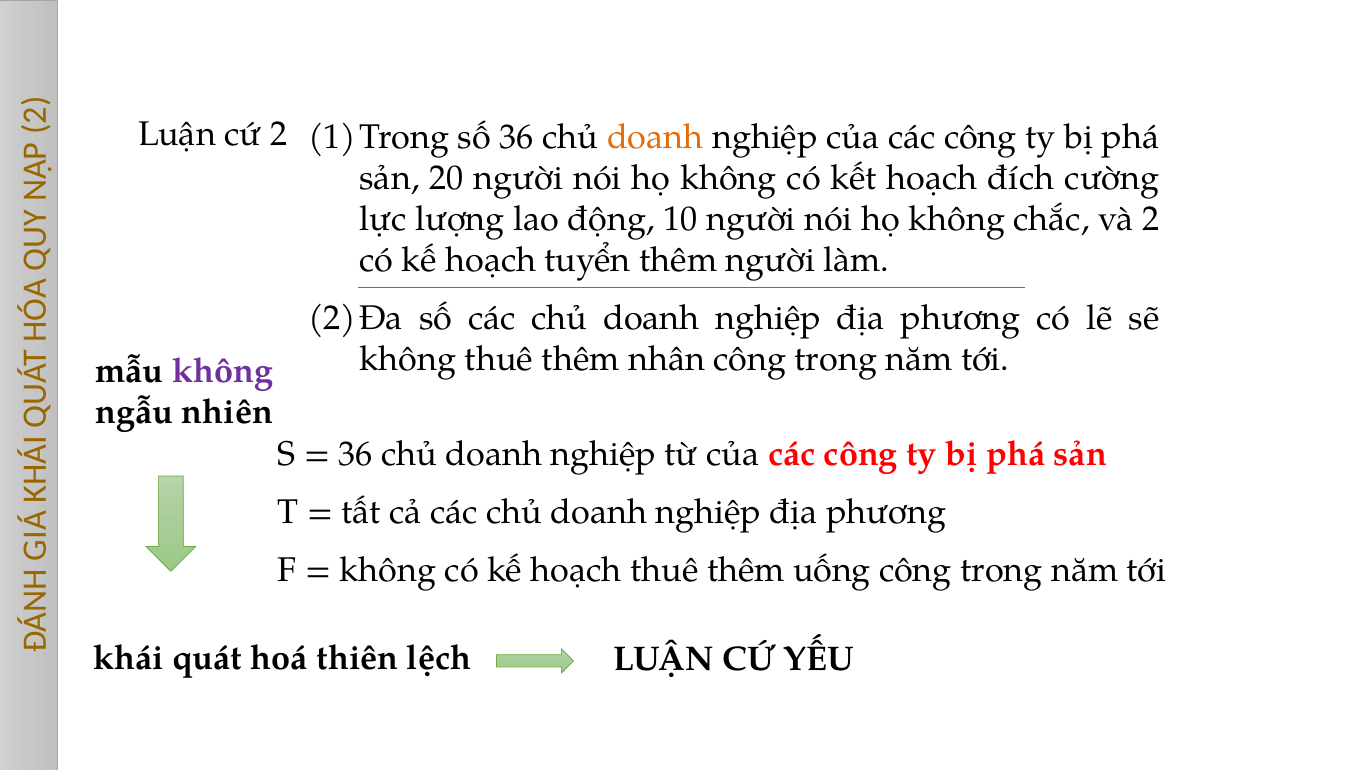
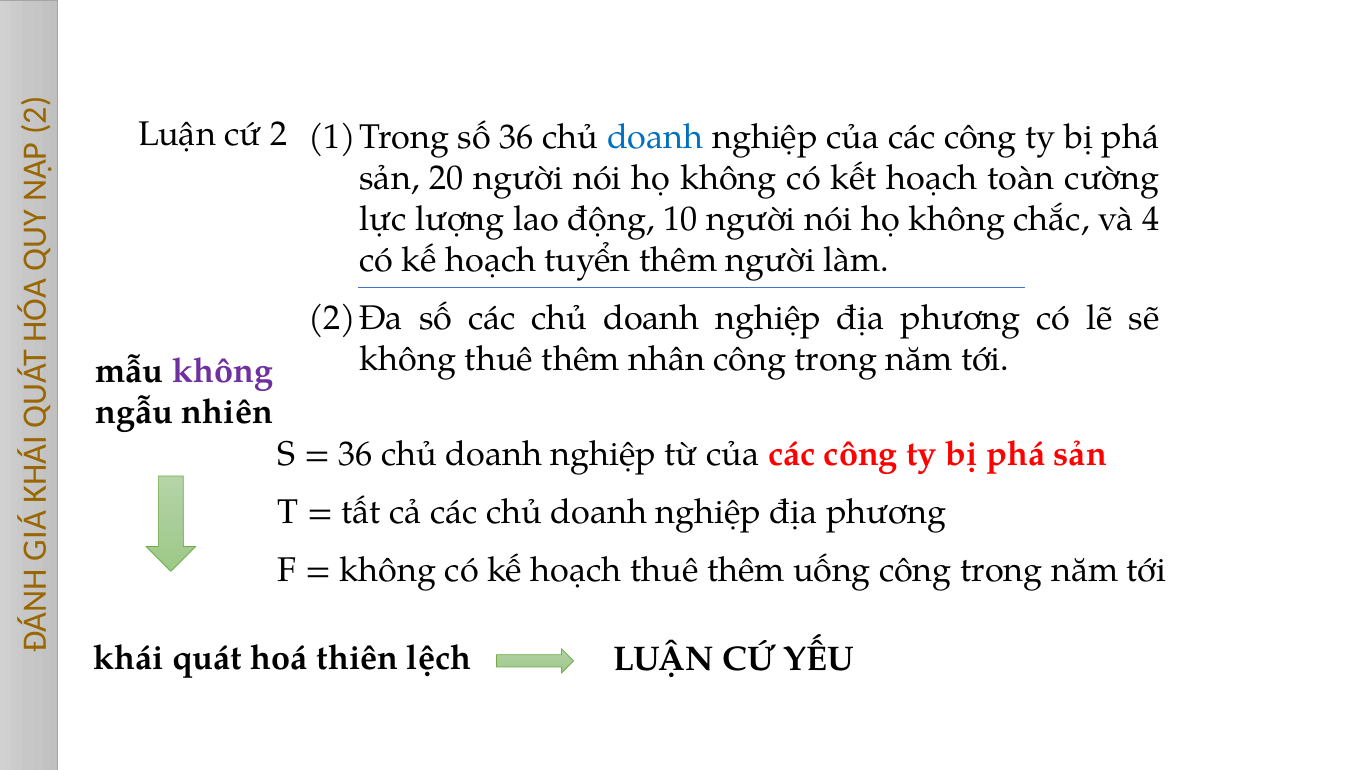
doanh colour: orange -> blue (655, 137)
đích: đích -> toàn (1021, 178)
và 2: 2 -> 4 (1151, 219)
